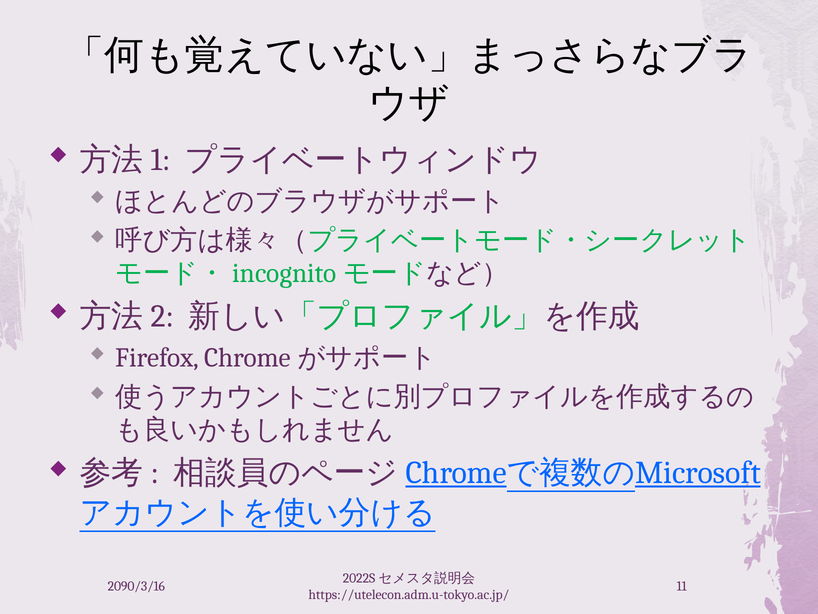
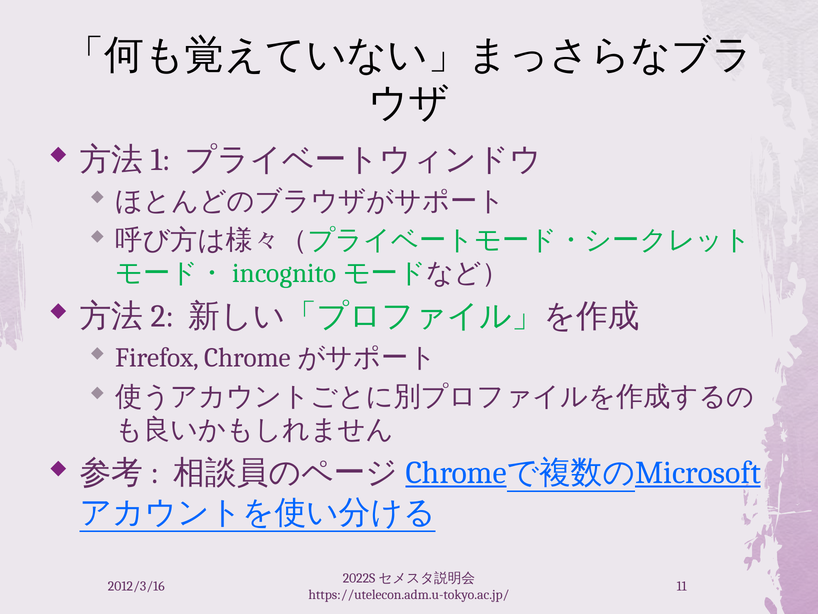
2090/3/16: 2090/3/16 -> 2012/3/16 (136, 586)
